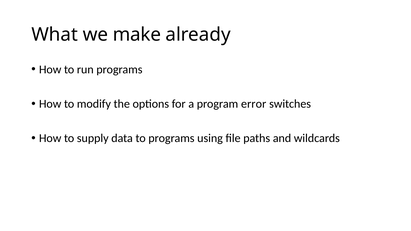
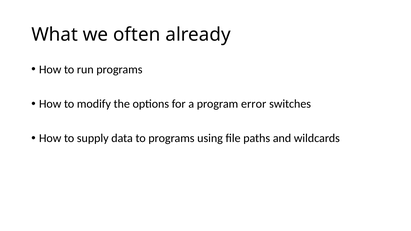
make: make -> often (137, 35)
